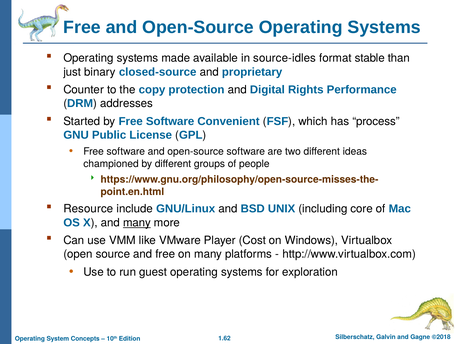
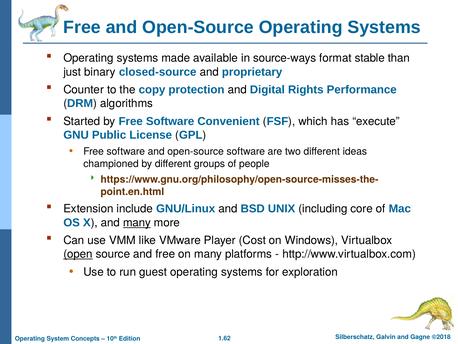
source-idles: source-idles -> source-ways (285, 58)
addresses: addresses -> algorithms (127, 103)
process: process -> execute (376, 121)
Resource: Resource -> Extension (88, 209)
open underline: none -> present (78, 254)
